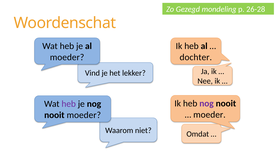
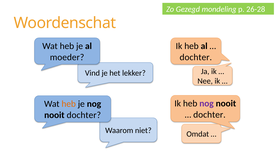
heb colour: purple -> orange (69, 104)
moeder: moeder -> dochter (209, 114)
nooit moeder: moeder -> dochter (84, 115)
